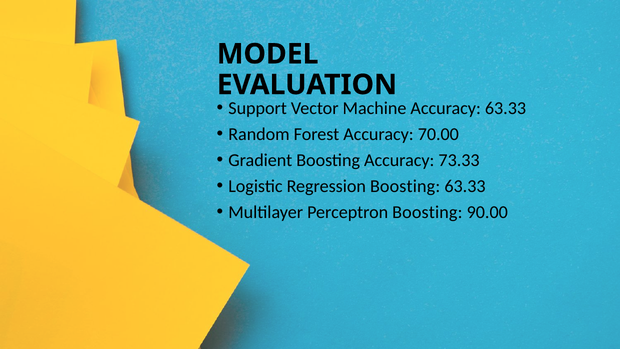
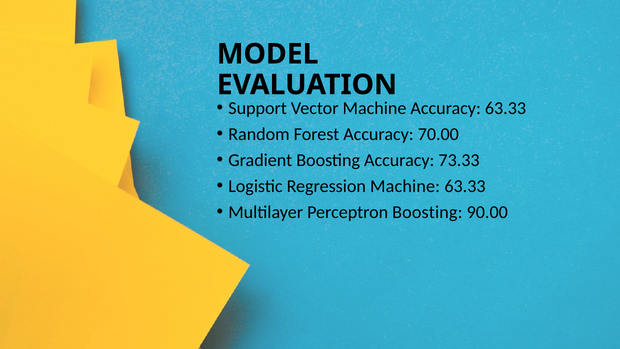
Regression Boosting: Boosting -> Machine (405, 186)
